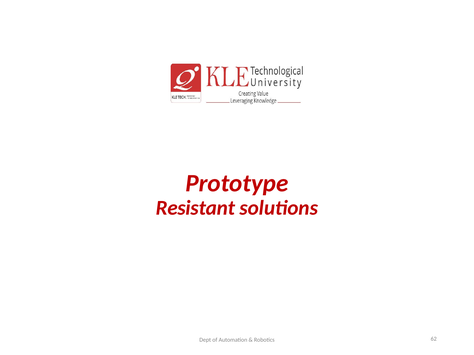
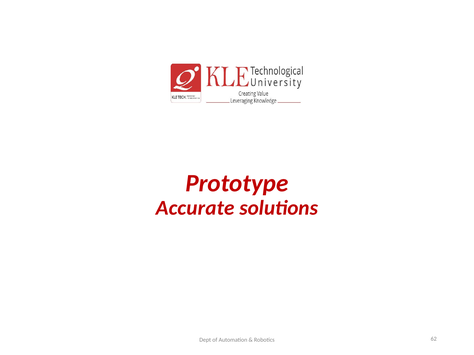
Resistant: Resistant -> Accurate (195, 208)
